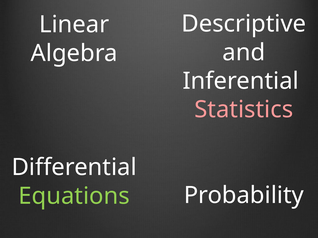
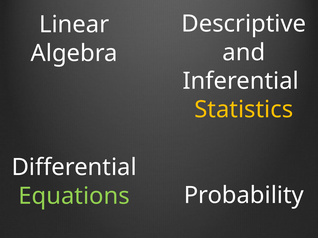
Statistics colour: pink -> yellow (244, 110)
